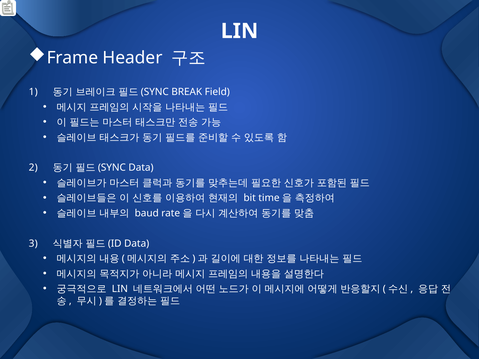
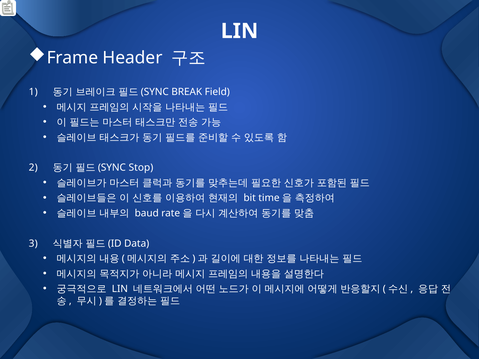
Data: Data -> Stop (141, 168)
